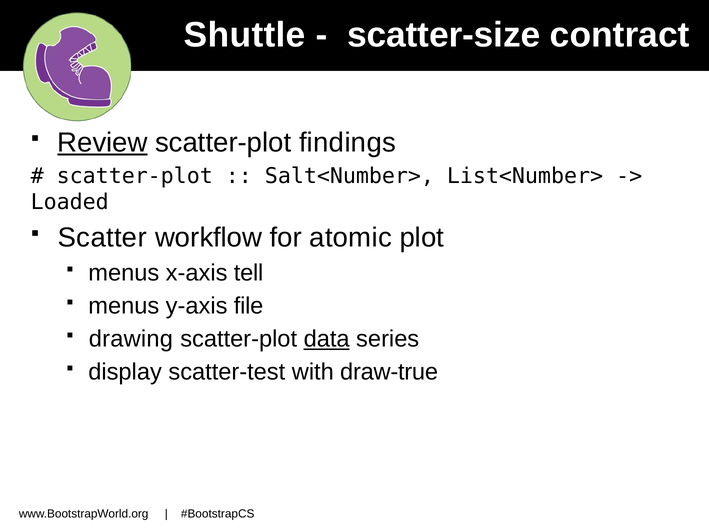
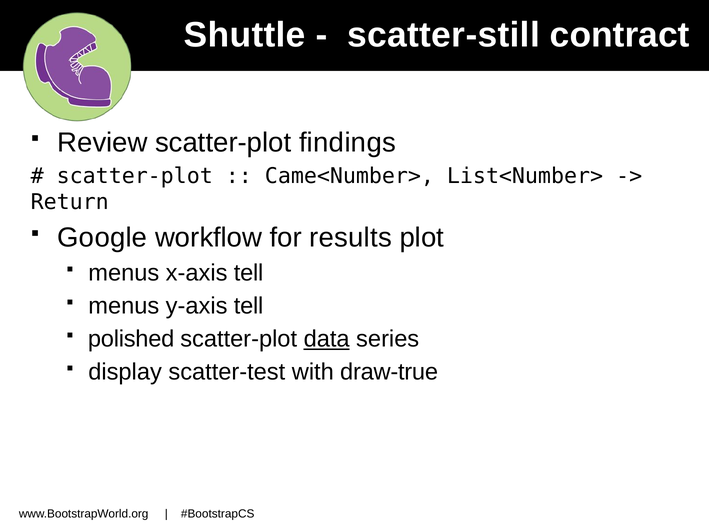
scatter-size: scatter-size -> scatter-still (444, 35)
Review underline: present -> none (102, 143)
Salt<Number>: Salt<Number> -> Came<Number> (349, 176)
Loaded: Loaded -> Return (70, 202)
Scatter: Scatter -> Google (102, 237)
atomic: atomic -> results (351, 237)
y-axis file: file -> tell (249, 306)
drawing: drawing -> polished (131, 339)
